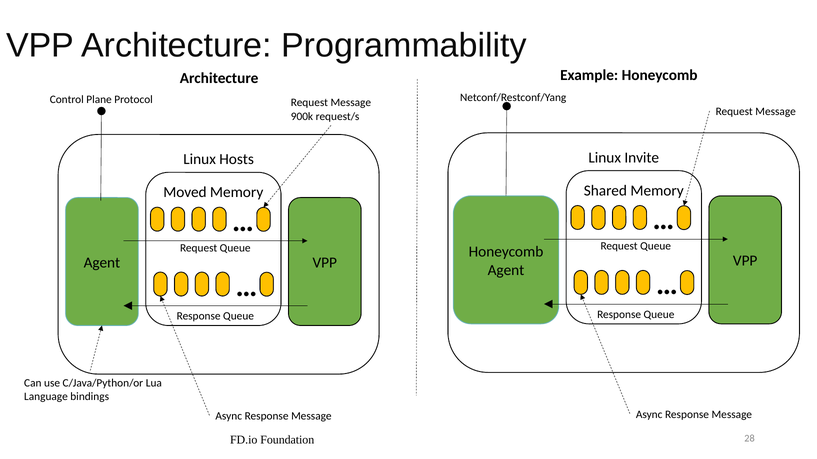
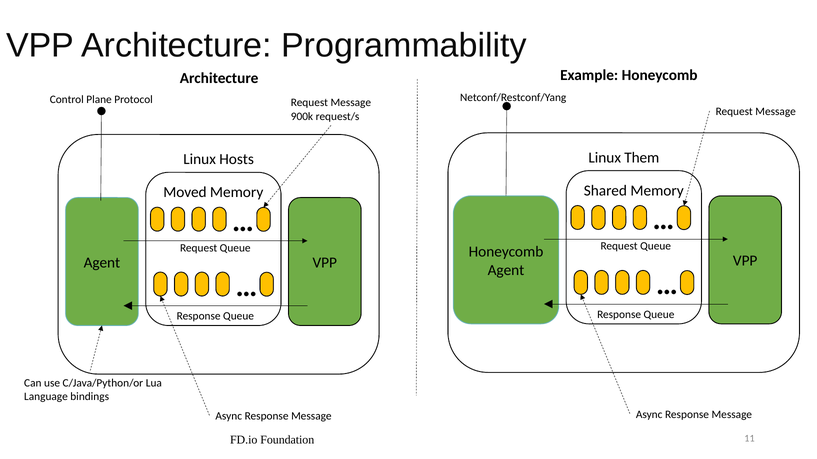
Invite: Invite -> Them (642, 158)
28: 28 -> 11 (750, 439)
